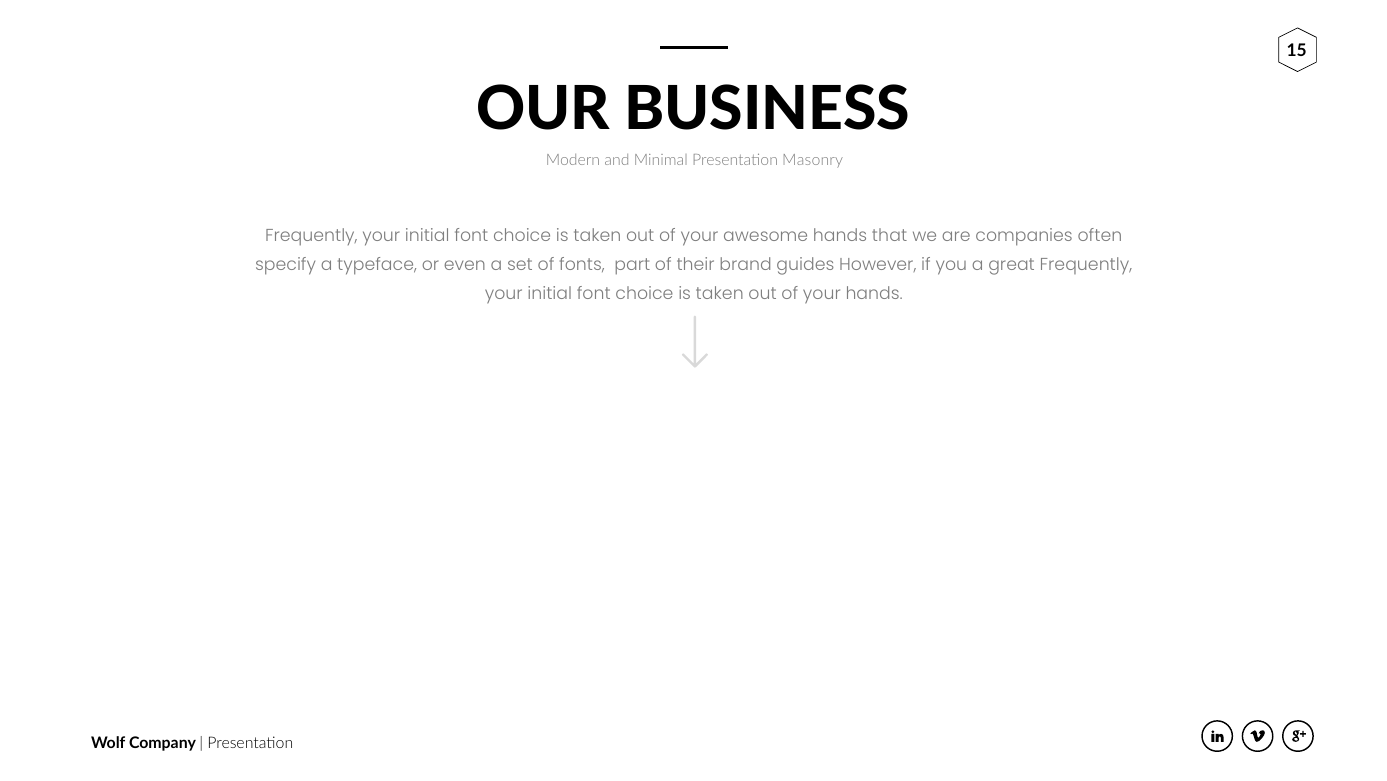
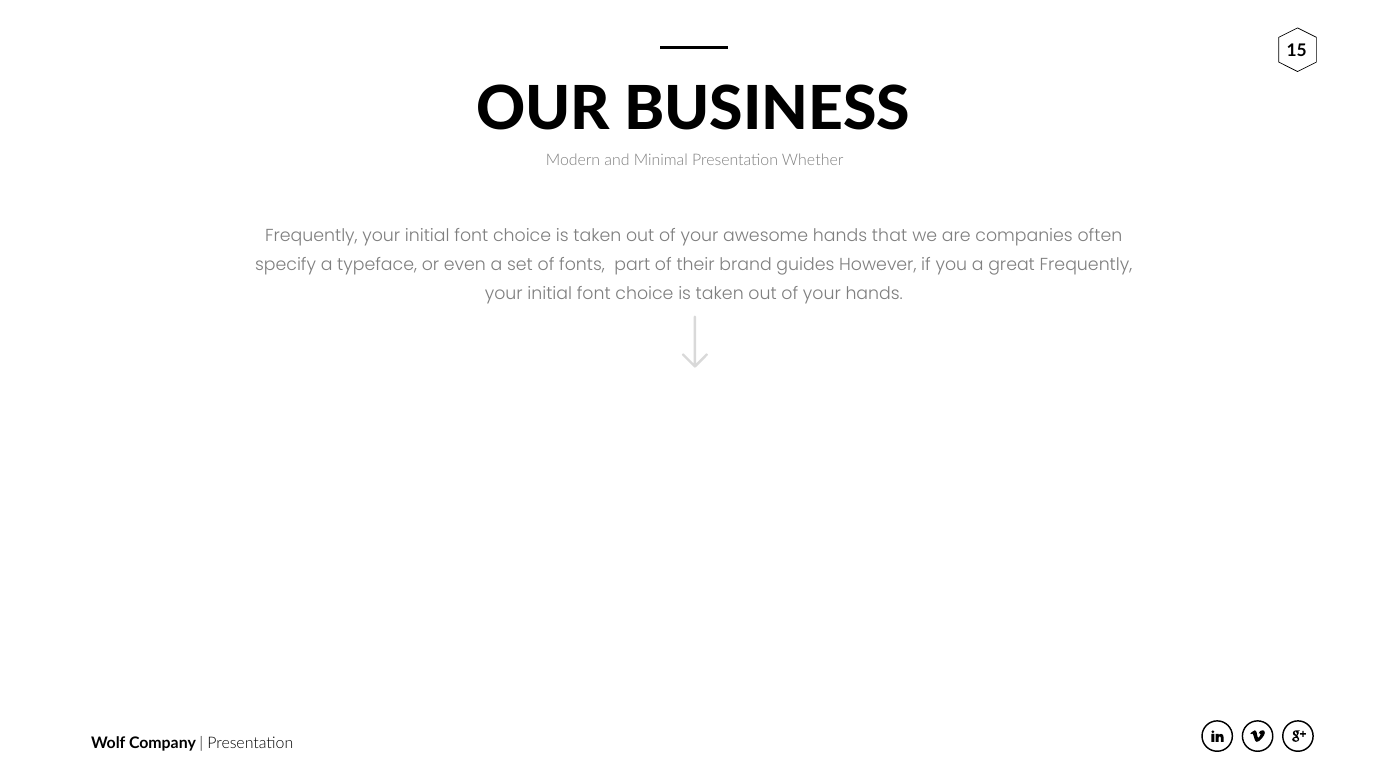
Masonry: Masonry -> Whether (813, 160)
